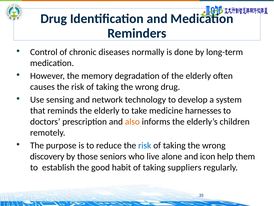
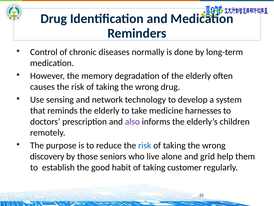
also colour: orange -> purple (132, 121)
icon: icon -> grid (208, 156)
suppliers: suppliers -> customer (185, 167)
